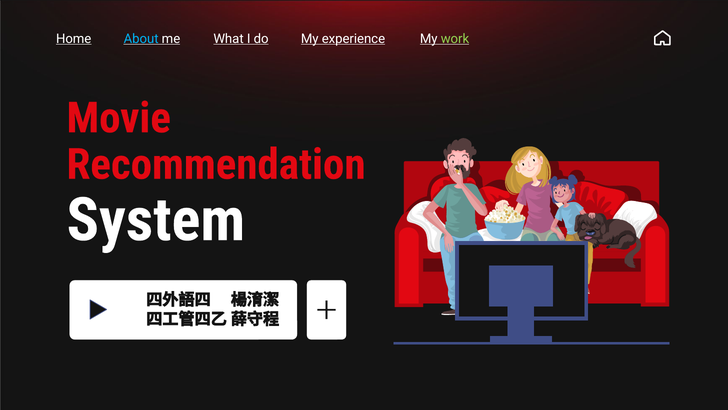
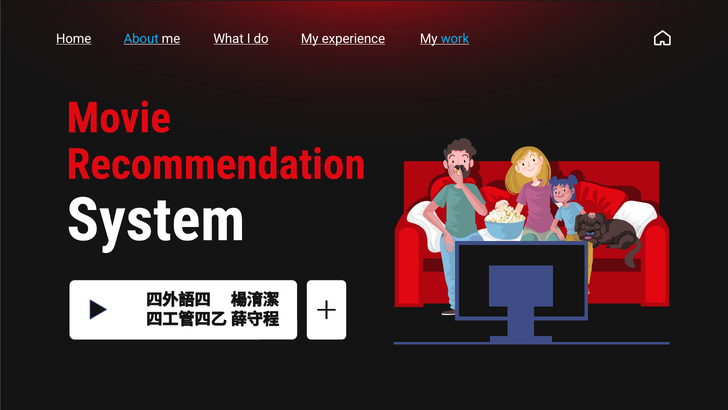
work colour: light green -> light blue (455, 39)
